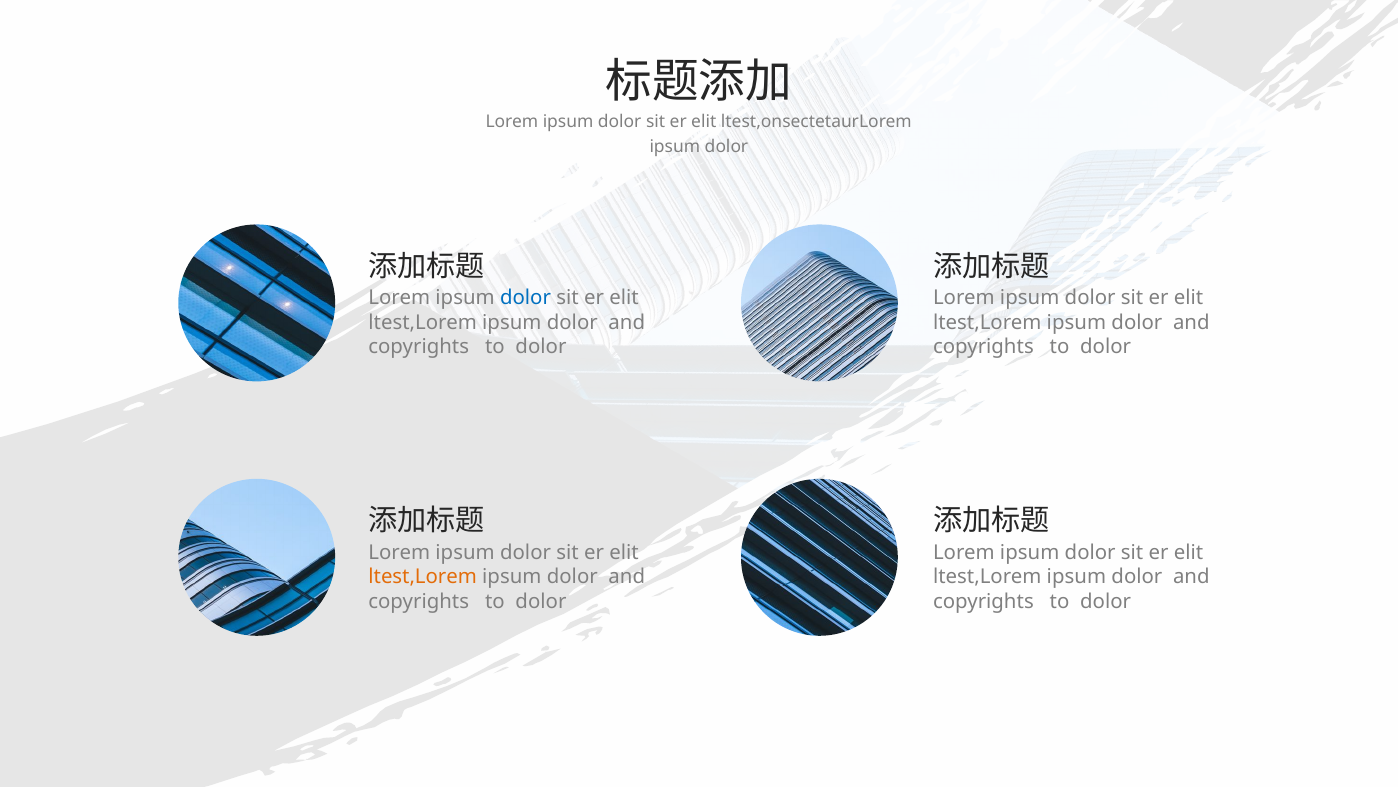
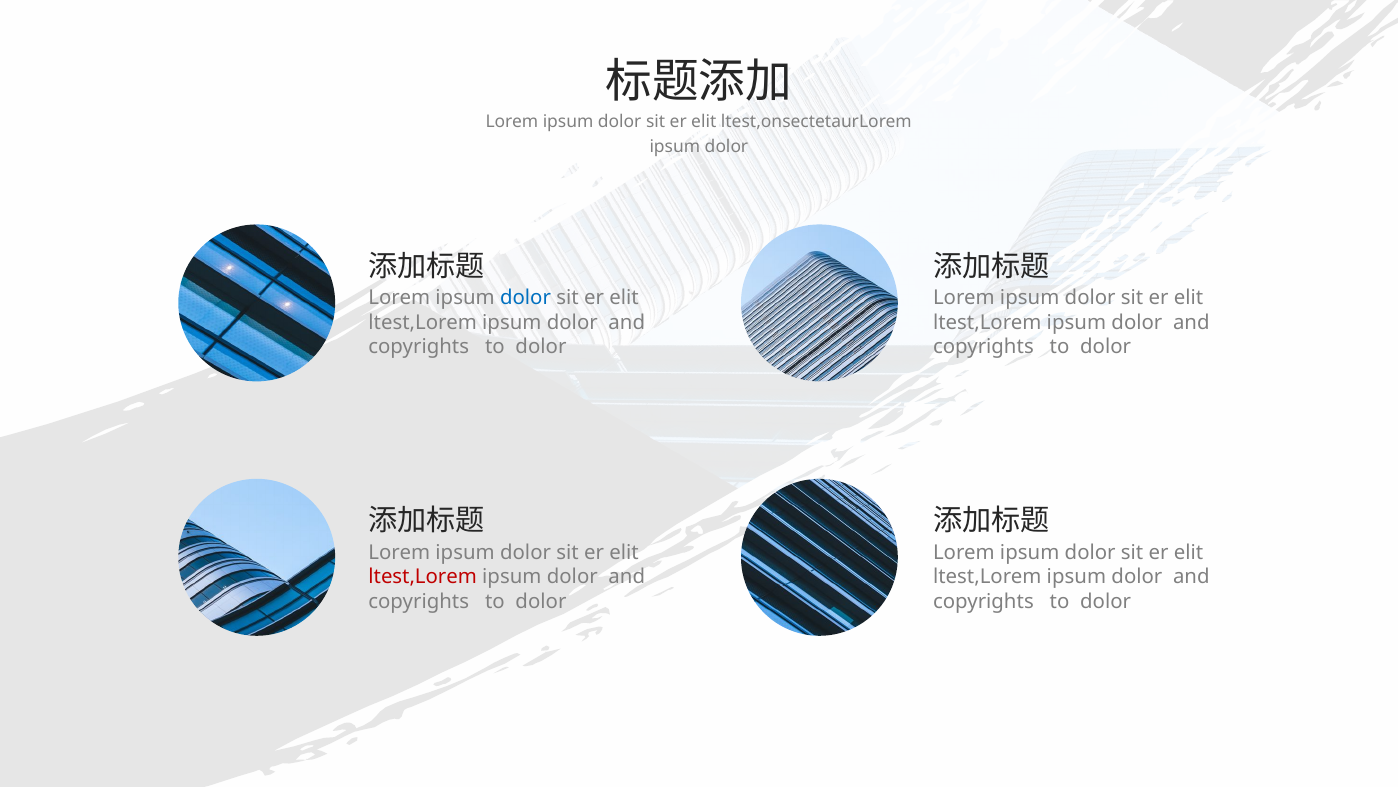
ltest,Lorem colour: orange -> red (423, 577)
